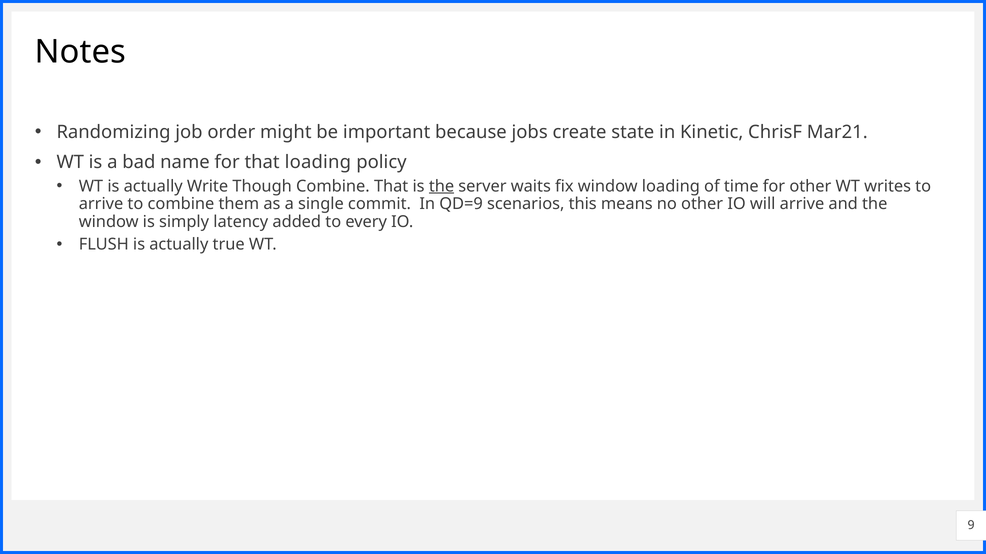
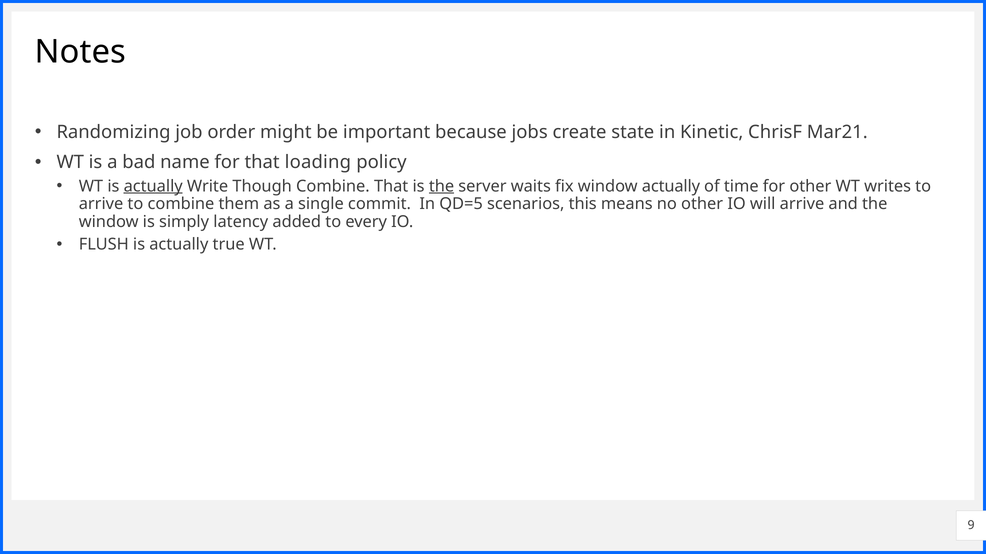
actually underline: none -> present (153, 186)
window loading: loading -> actually (671, 186)
QD=9: QD=9 -> QD=5 (461, 204)
